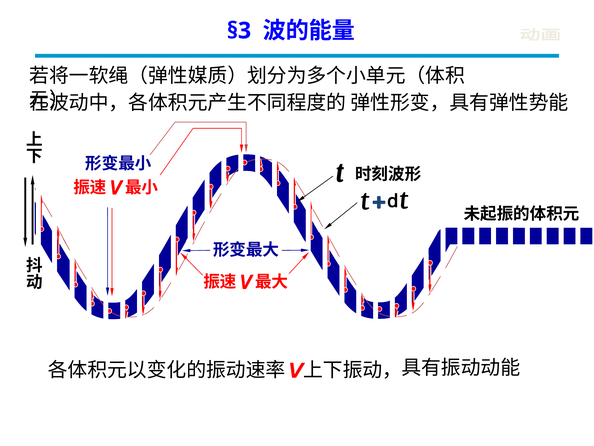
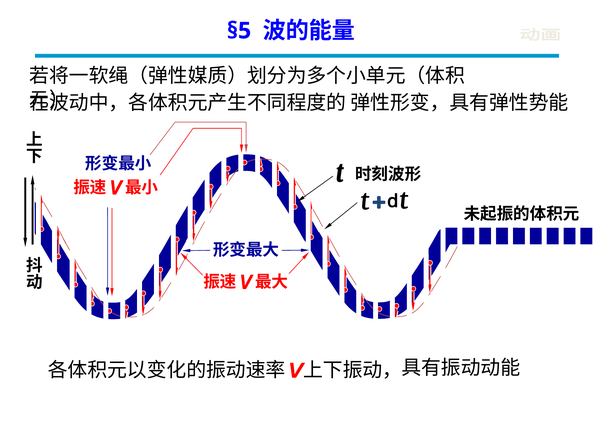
§3: §3 -> §5 (239, 31)
